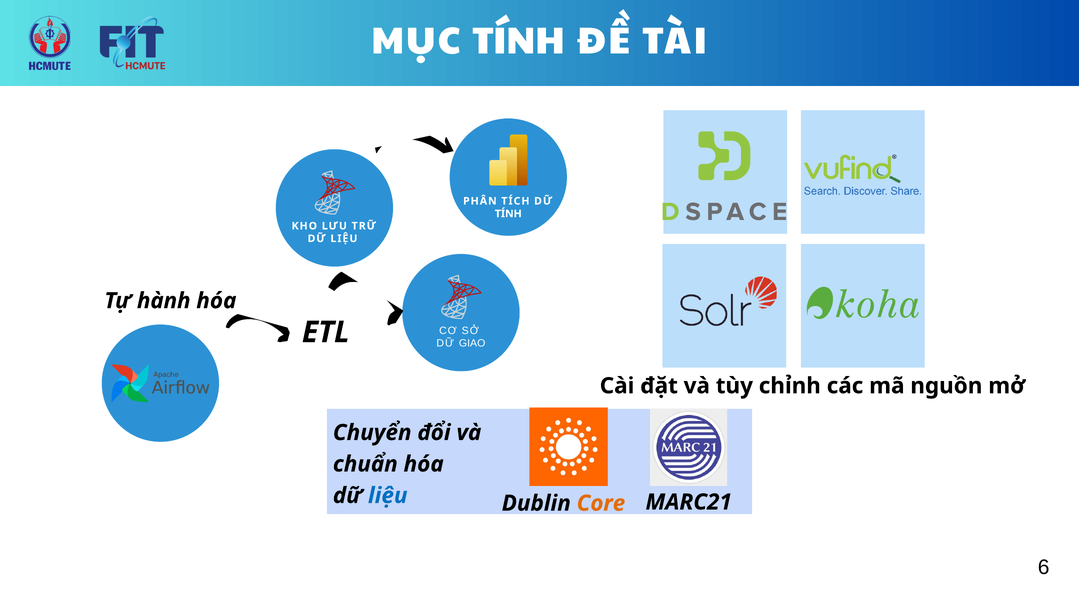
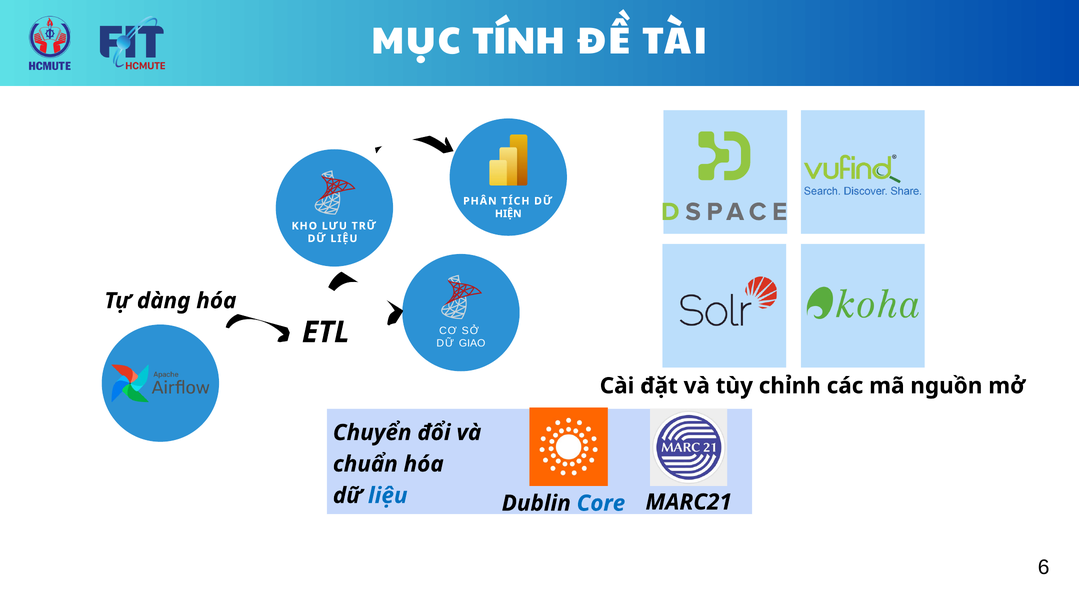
TÍNH: TÍNH -> HIỆN (508, 214)
hành: hành -> dàng (164, 301)
Core colour: orange -> blue (601, 503)
